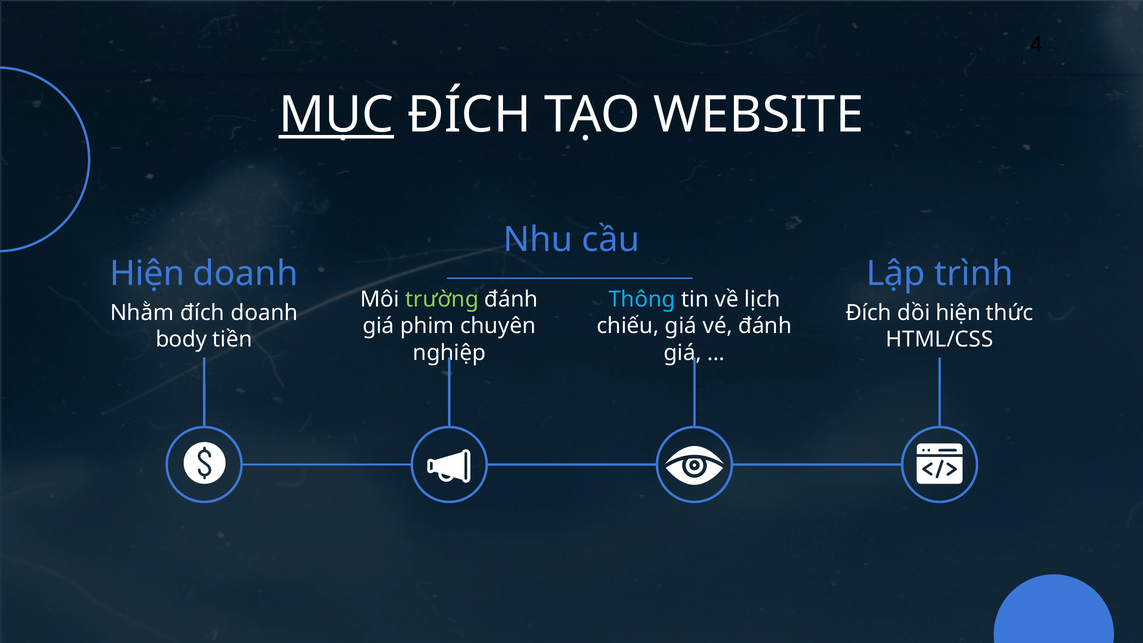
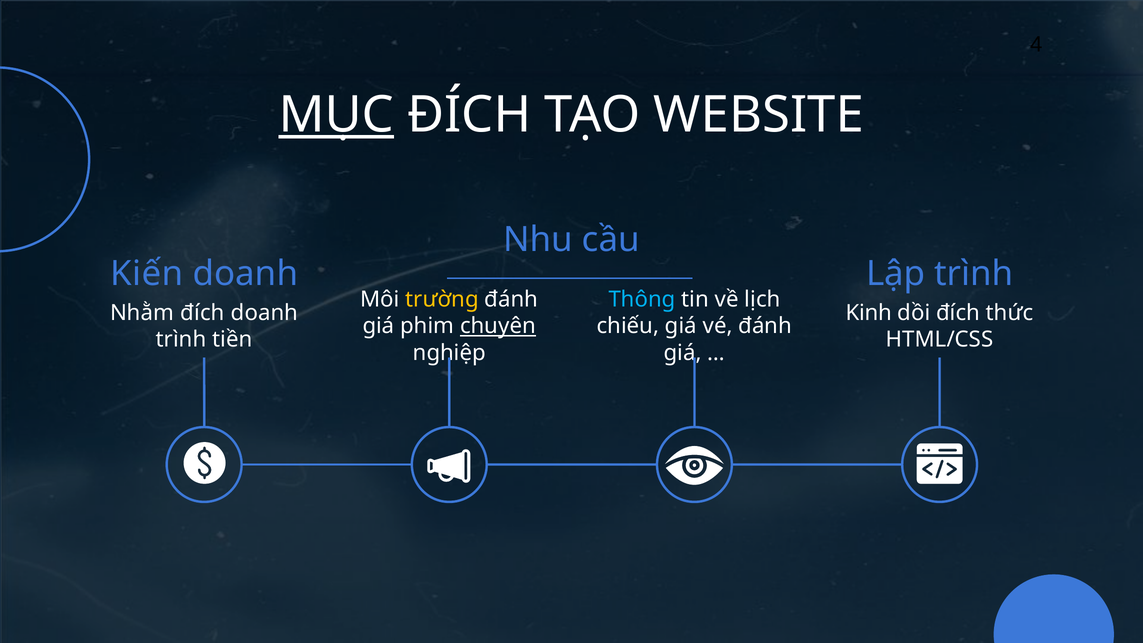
Hiện: Hiện -> Kiến (147, 274)
trường colour: light green -> yellow (442, 299)
Đích: Đích -> Kinh (869, 313)
dồi hiện: hiện -> đích (958, 313)
chuyên underline: none -> present (498, 326)
body: body -> trình (181, 339)
